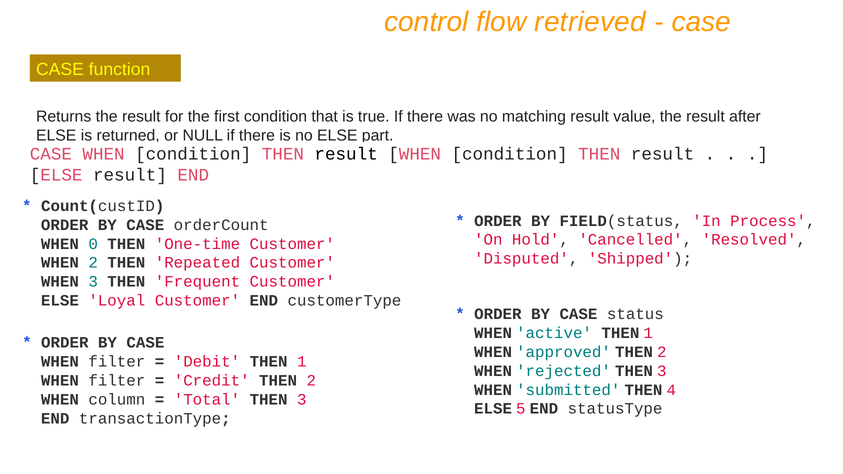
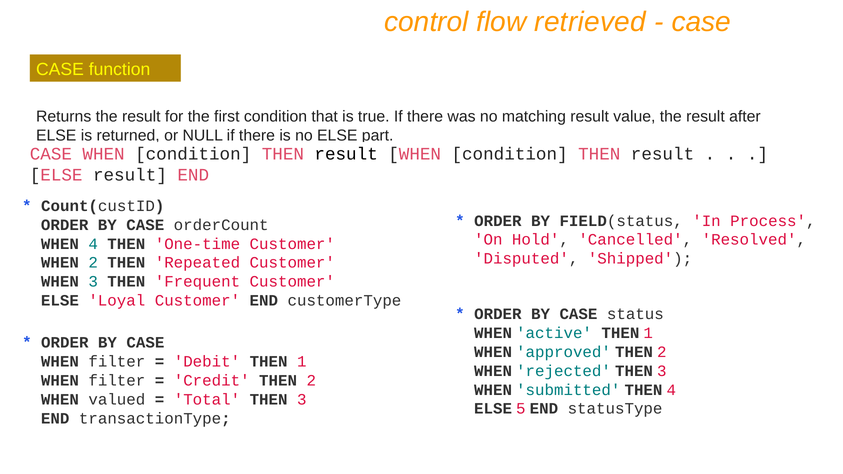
WHEN 0: 0 -> 4 (93, 244)
column: column -> valued (117, 400)
